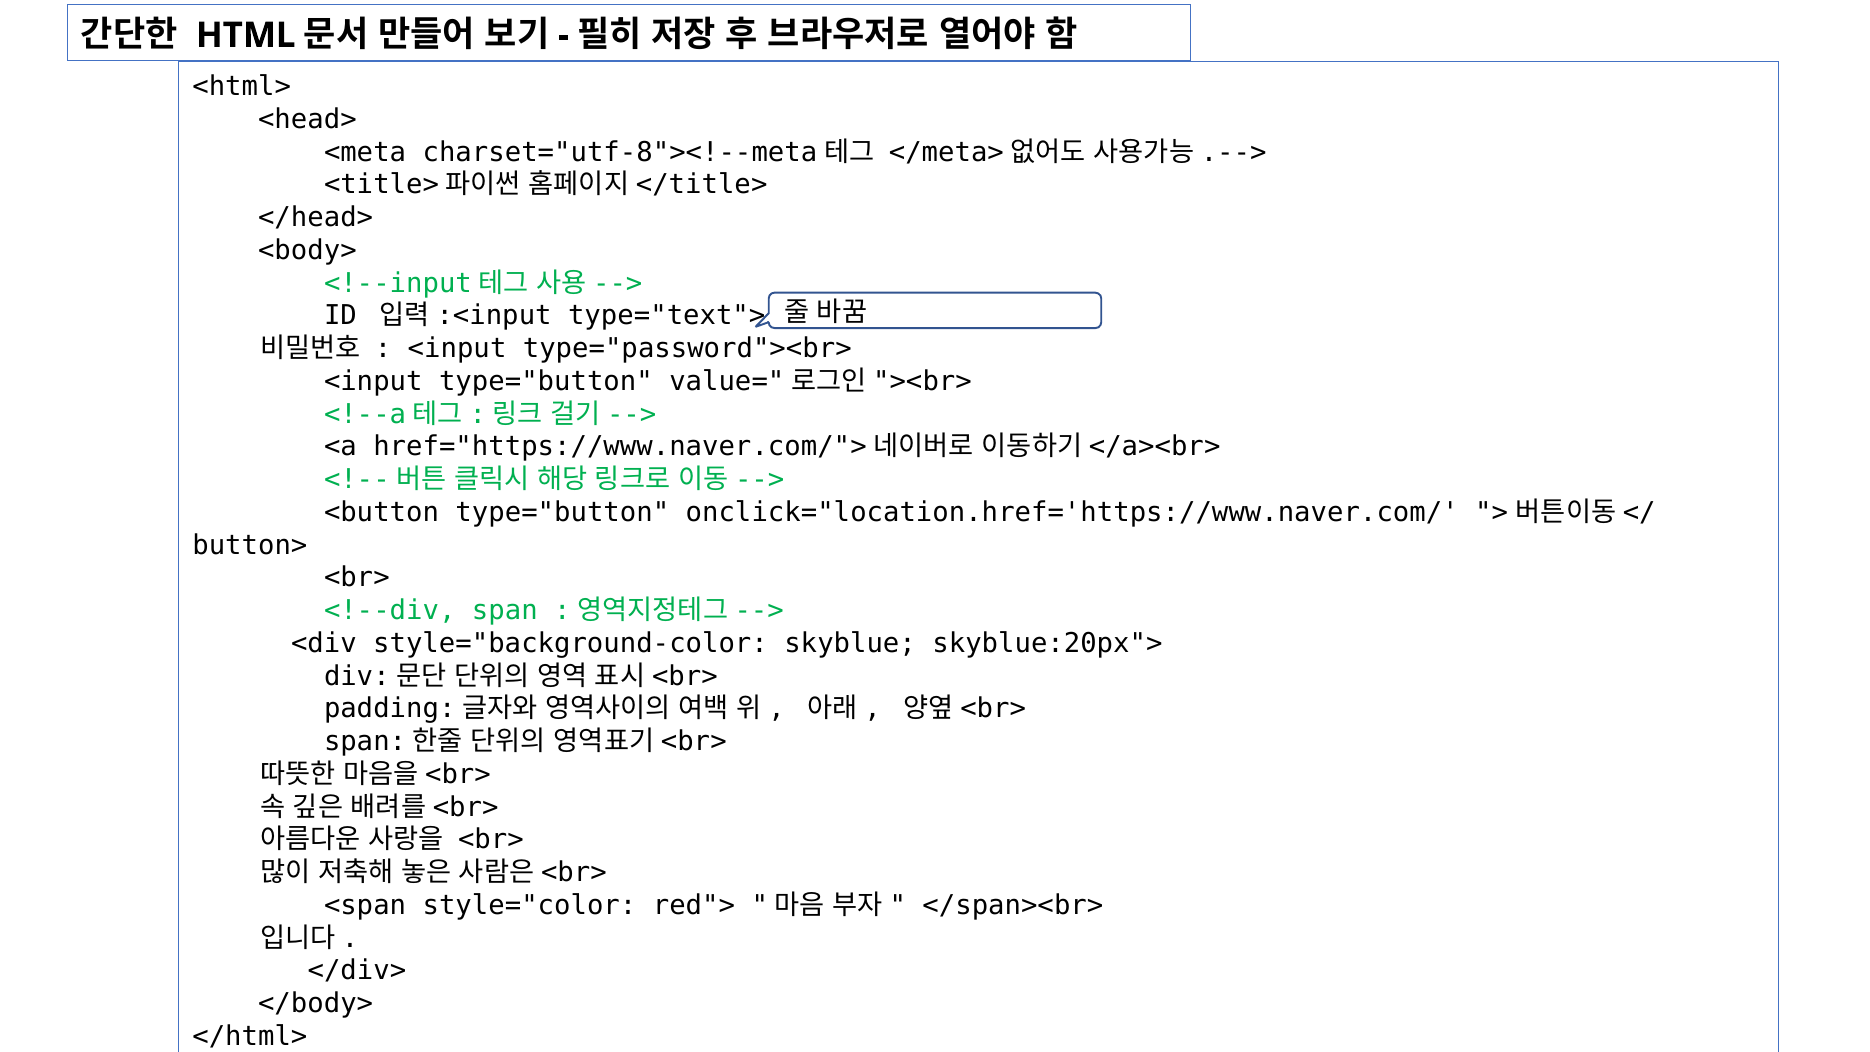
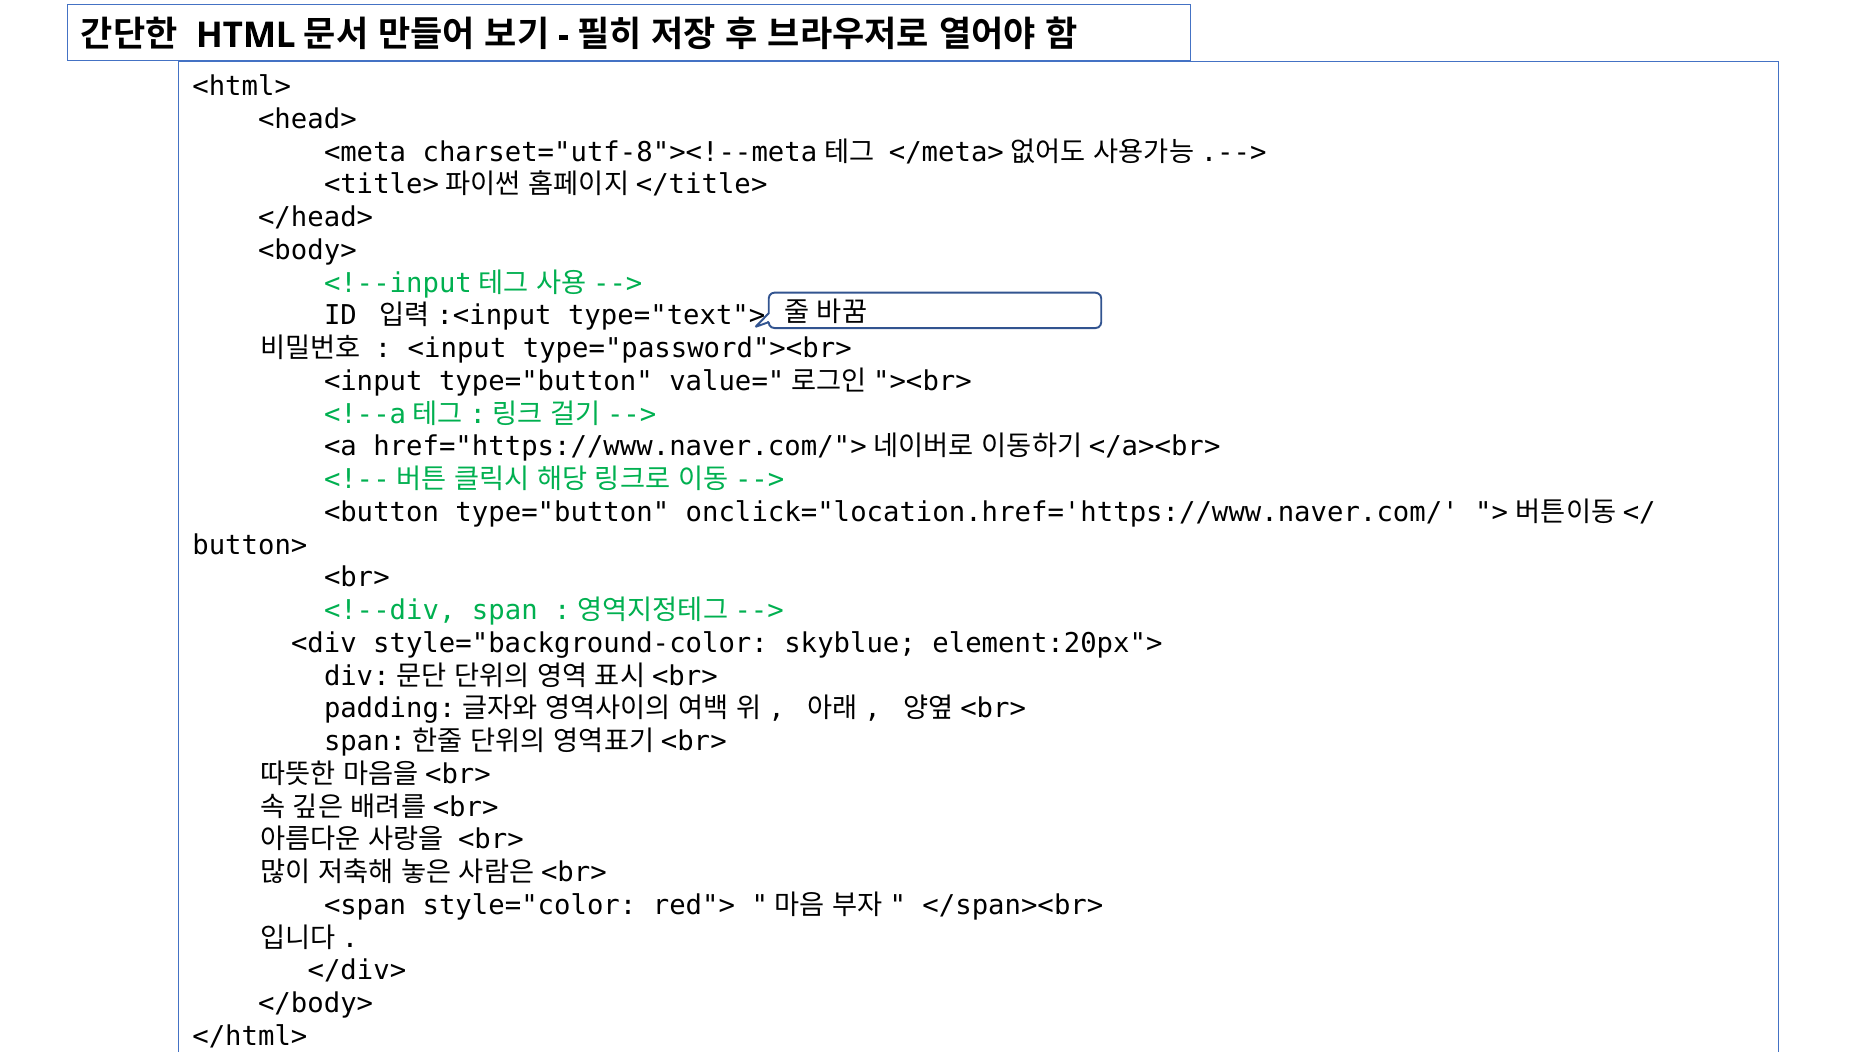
skyblue:20px">: skyblue:20px"> -> element:20px"> (1047, 643)
